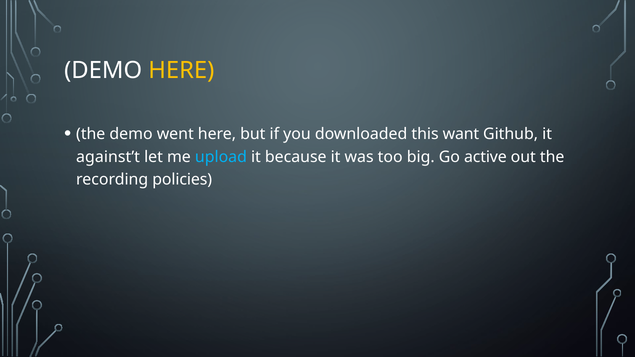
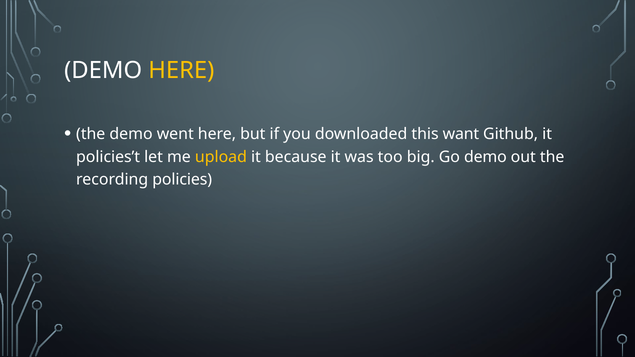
against’t: against’t -> policies’t (108, 157)
upload colour: light blue -> yellow (221, 157)
Go active: active -> demo (485, 157)
